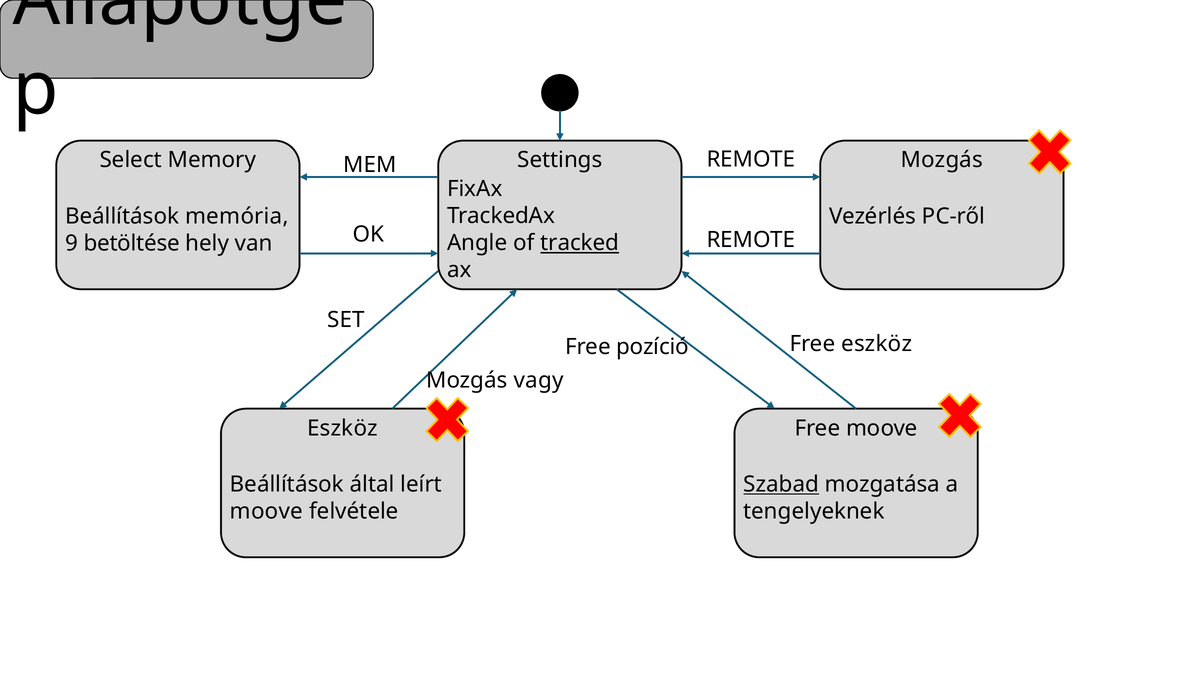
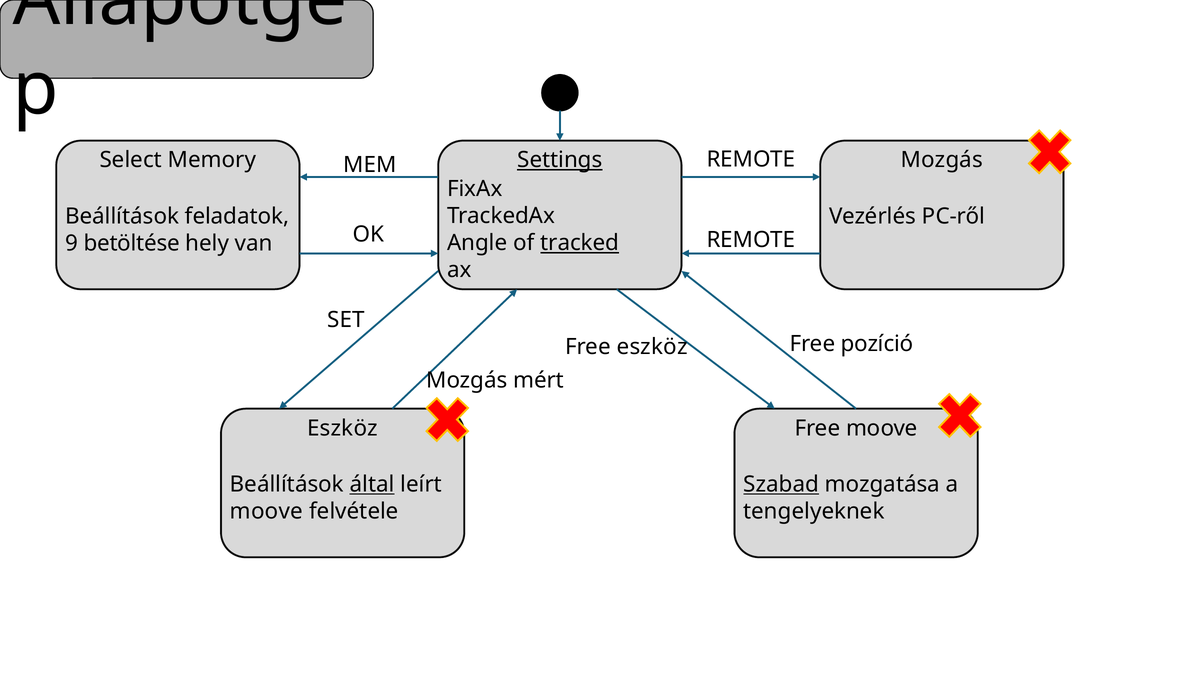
Settings underline: none -> present (560, 160)
memória: memória -> feladatok (237, 216)
Free pozíció: pozíció -> eszköz (652, 347)
Free eszköz: eszköz -> pozíció (877, 344)
vagy: vagy -> mért (539, 380)
által underline: none -> present (372, 485)
